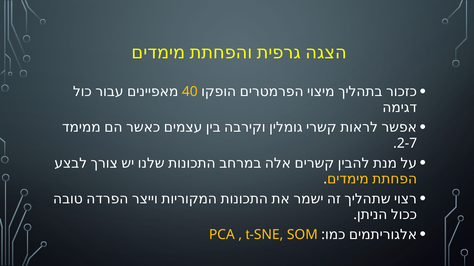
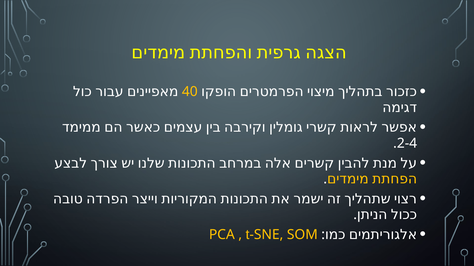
2-7: 2-7 -> 2-4 (407, 144)
